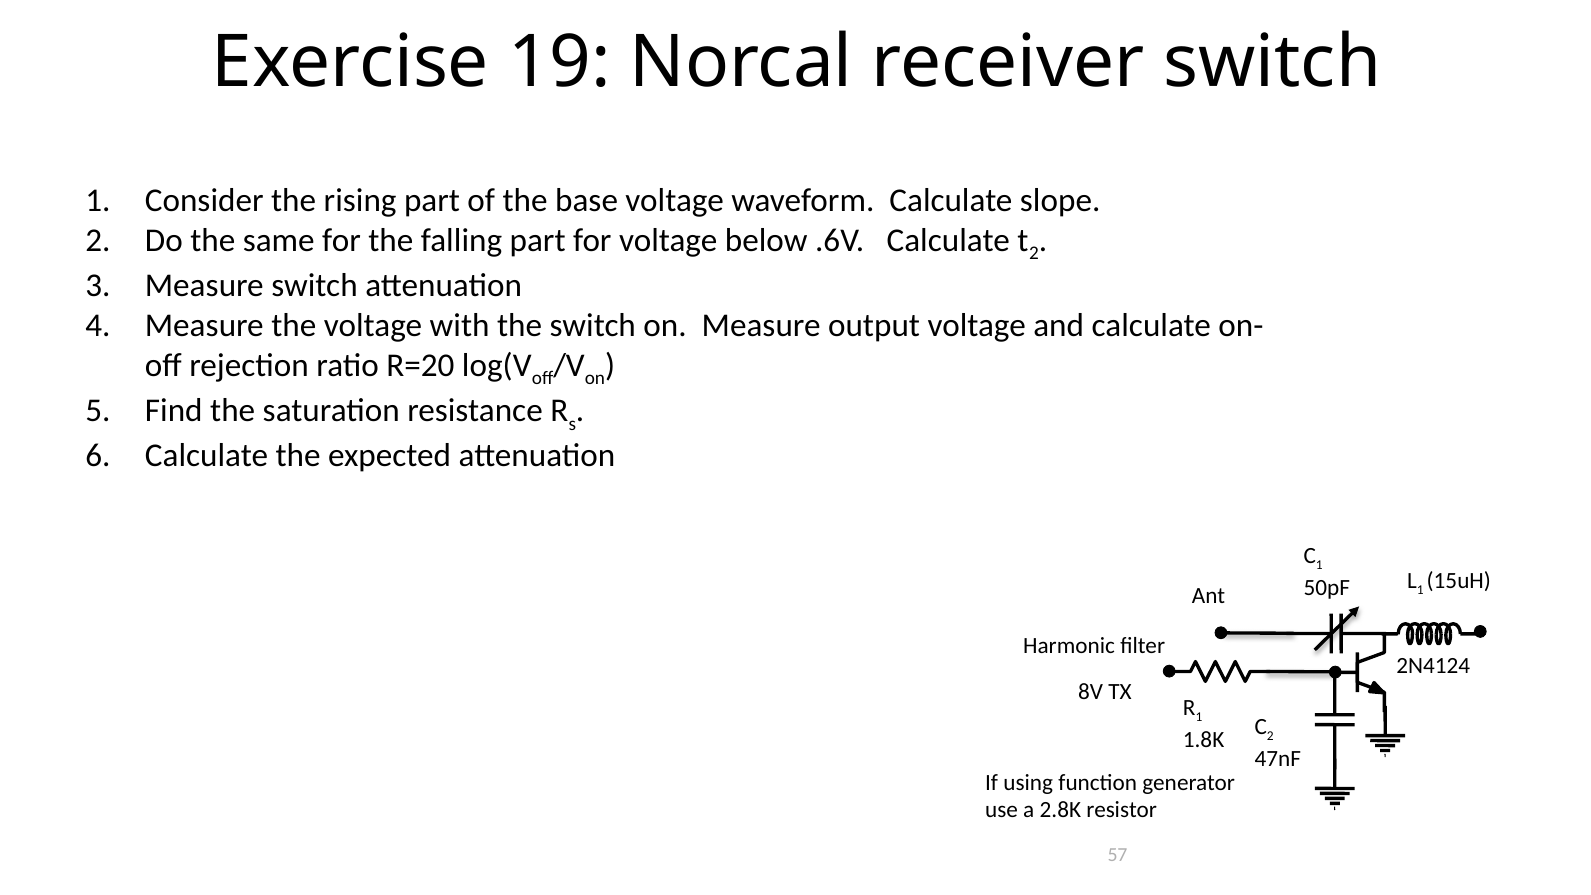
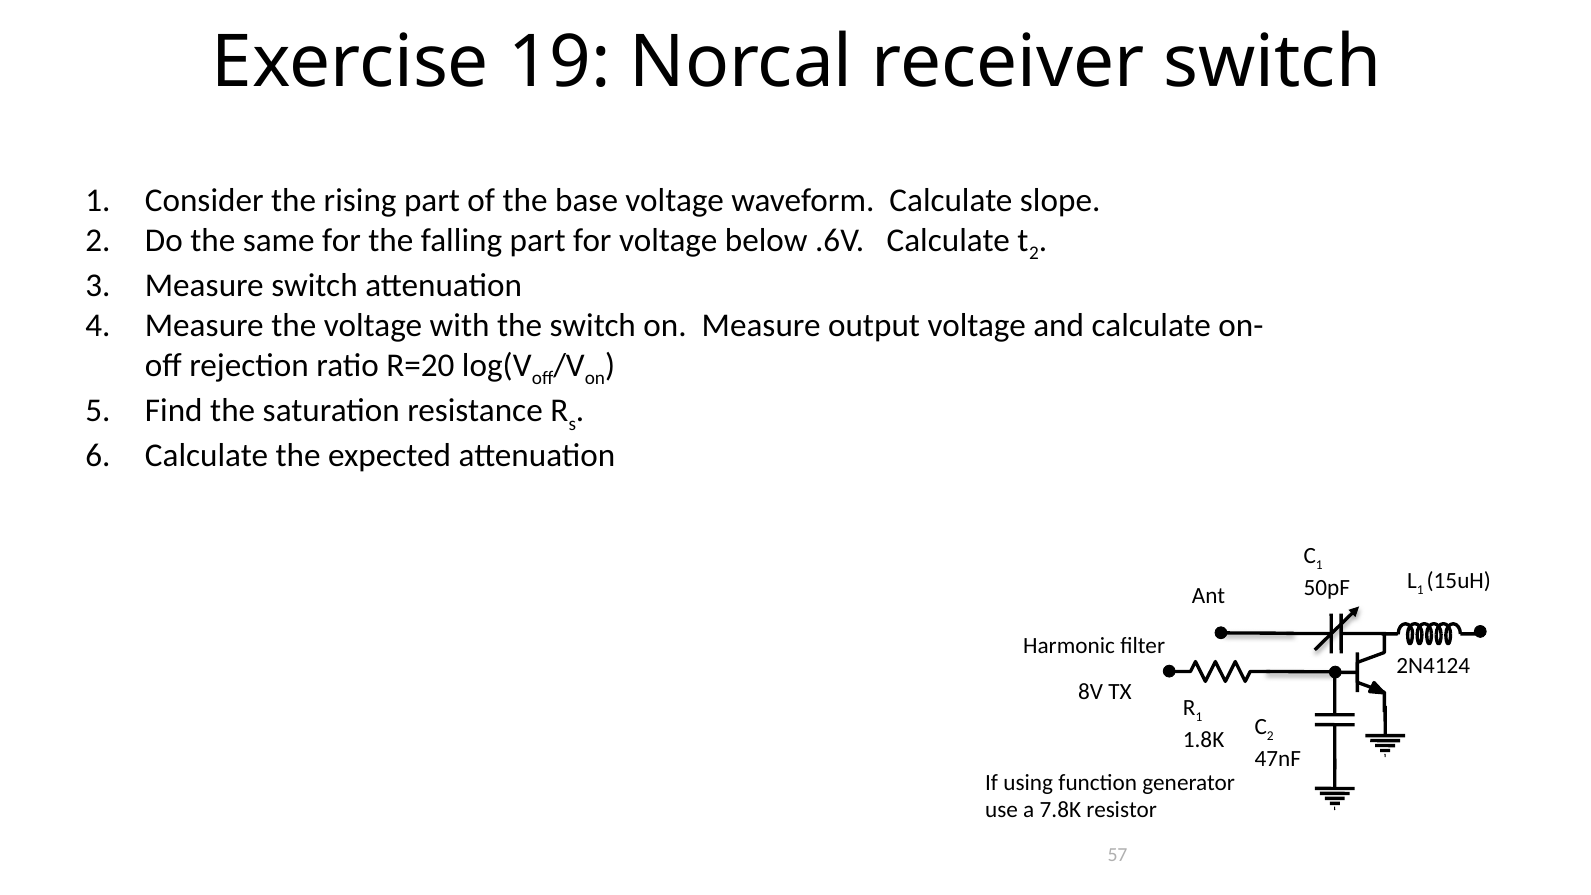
2.8K: 2.8K -> 7.8K (1060, 810)
